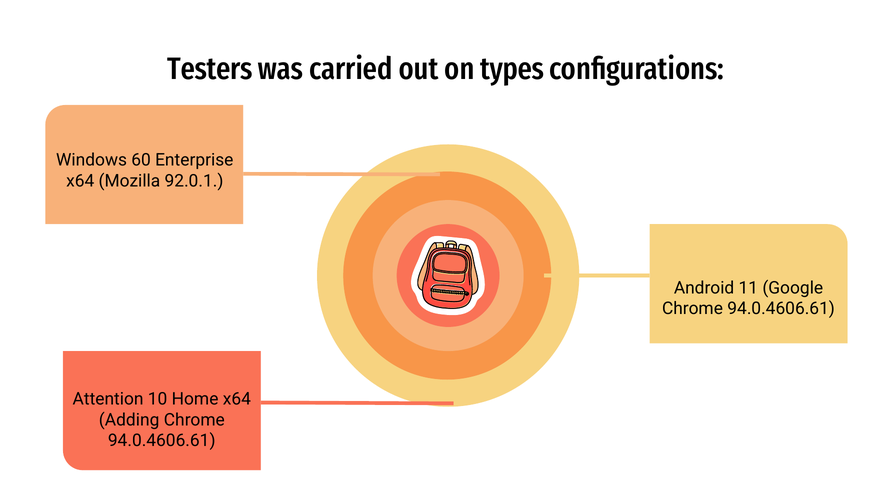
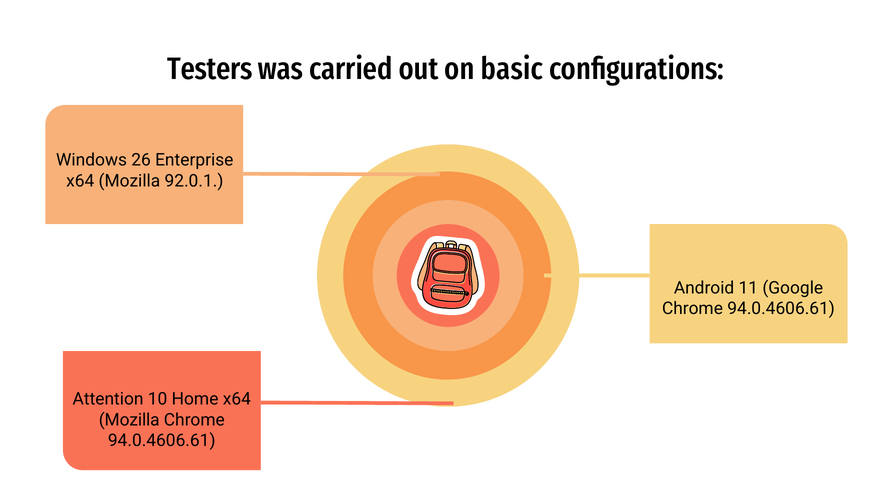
types: types -> basic (512, 69)
60: 60 -> 26 (141, 160)
Adding: Adding -> Mozilla (129, 420)
